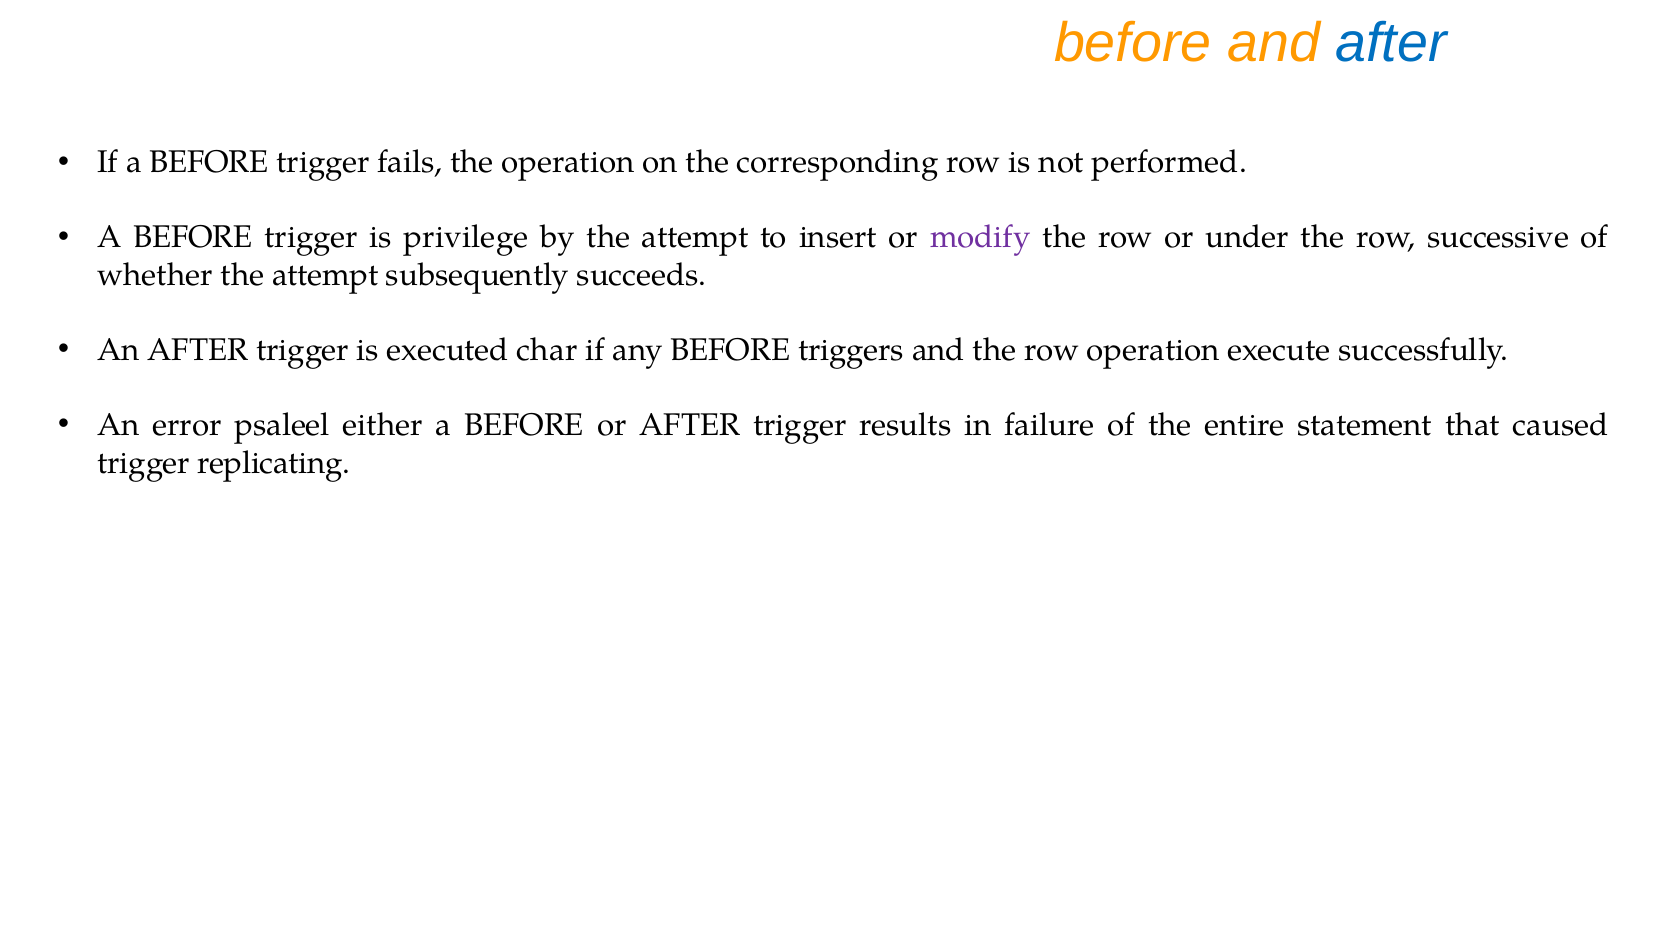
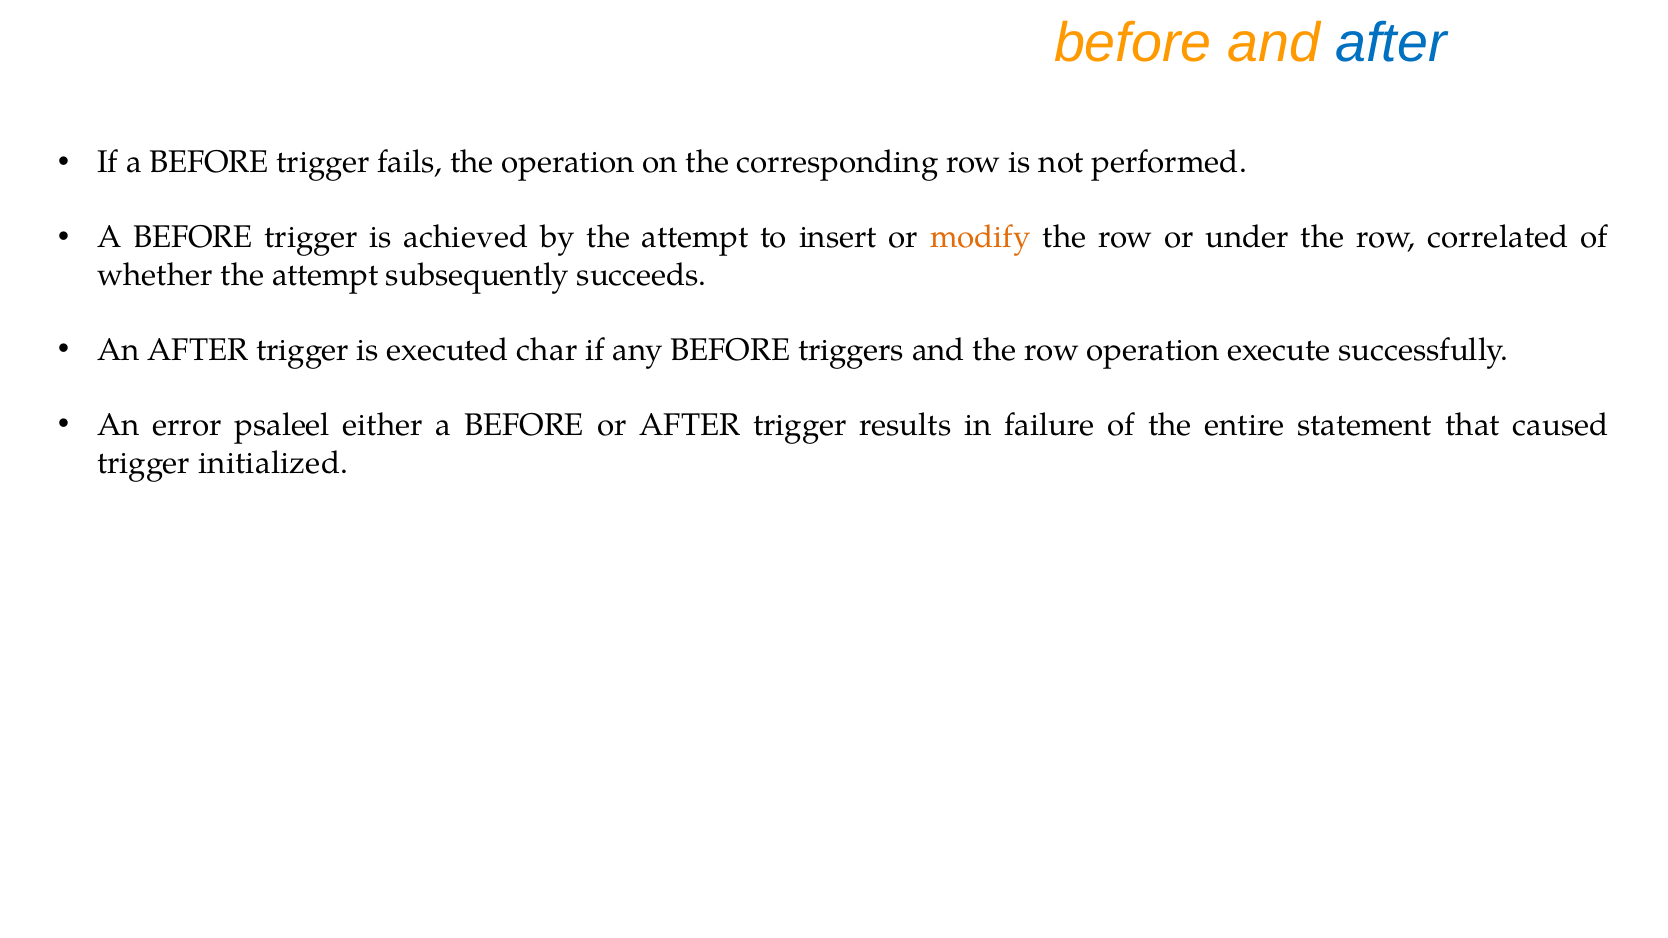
privilege: privilege -> achieved (466, 238)
modify colour: purple -> orange (980, 238)
successive: successive -> correlated (1498, 238)
replicating: replicating -> initialized (273, 463)
